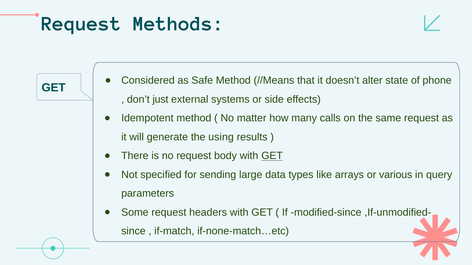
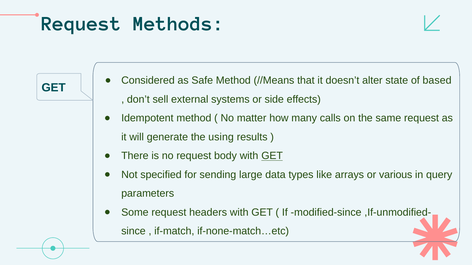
phone: phone -> based (437, 81)
just: just -> sell (160, 100)
